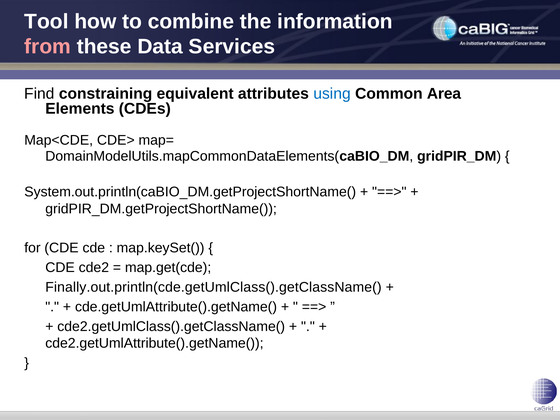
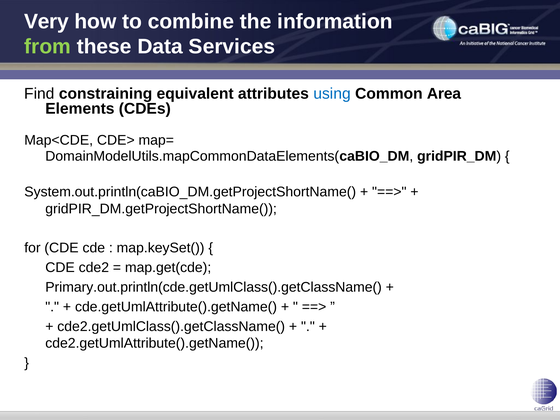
Tool: Tool -> Very (47, 22)
from colour: pink -> light green (48, 47)
Finally.out.println(cde.getUmlClass().getClassName(: Finally.out.println(cde.getUmlClass().getClassName( -> Primary.out.println(cde.getUmlClass().getClassName( (214, 287)
